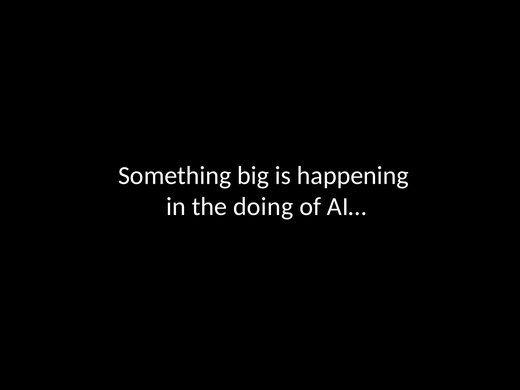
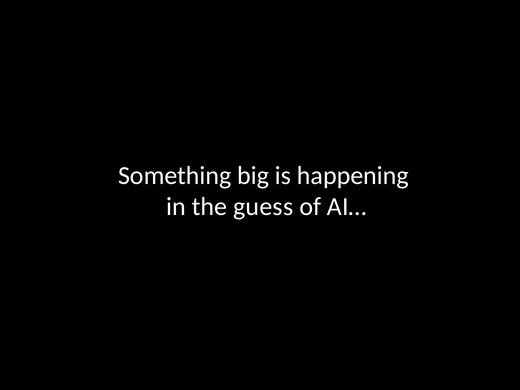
doing: doing -> guess (263, 207)
